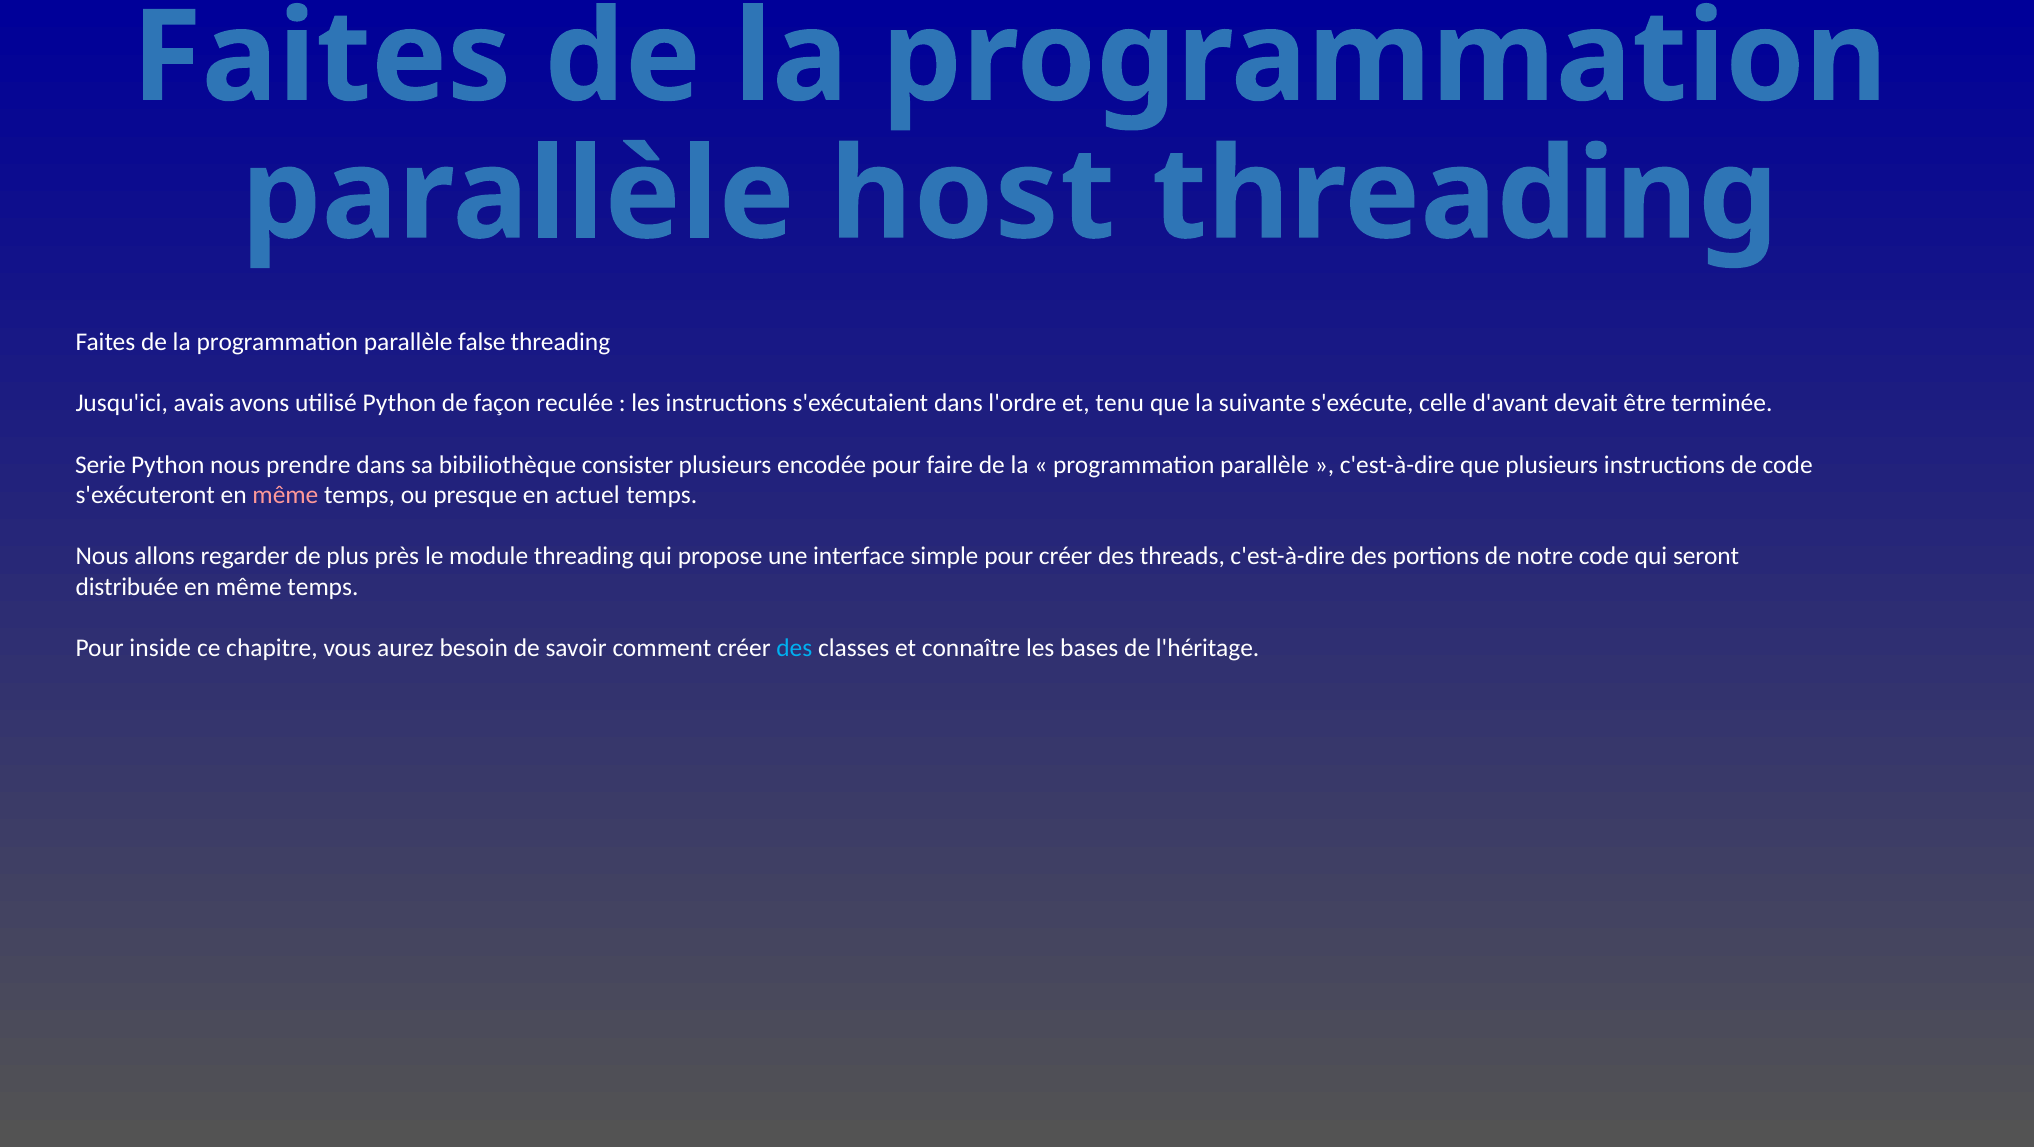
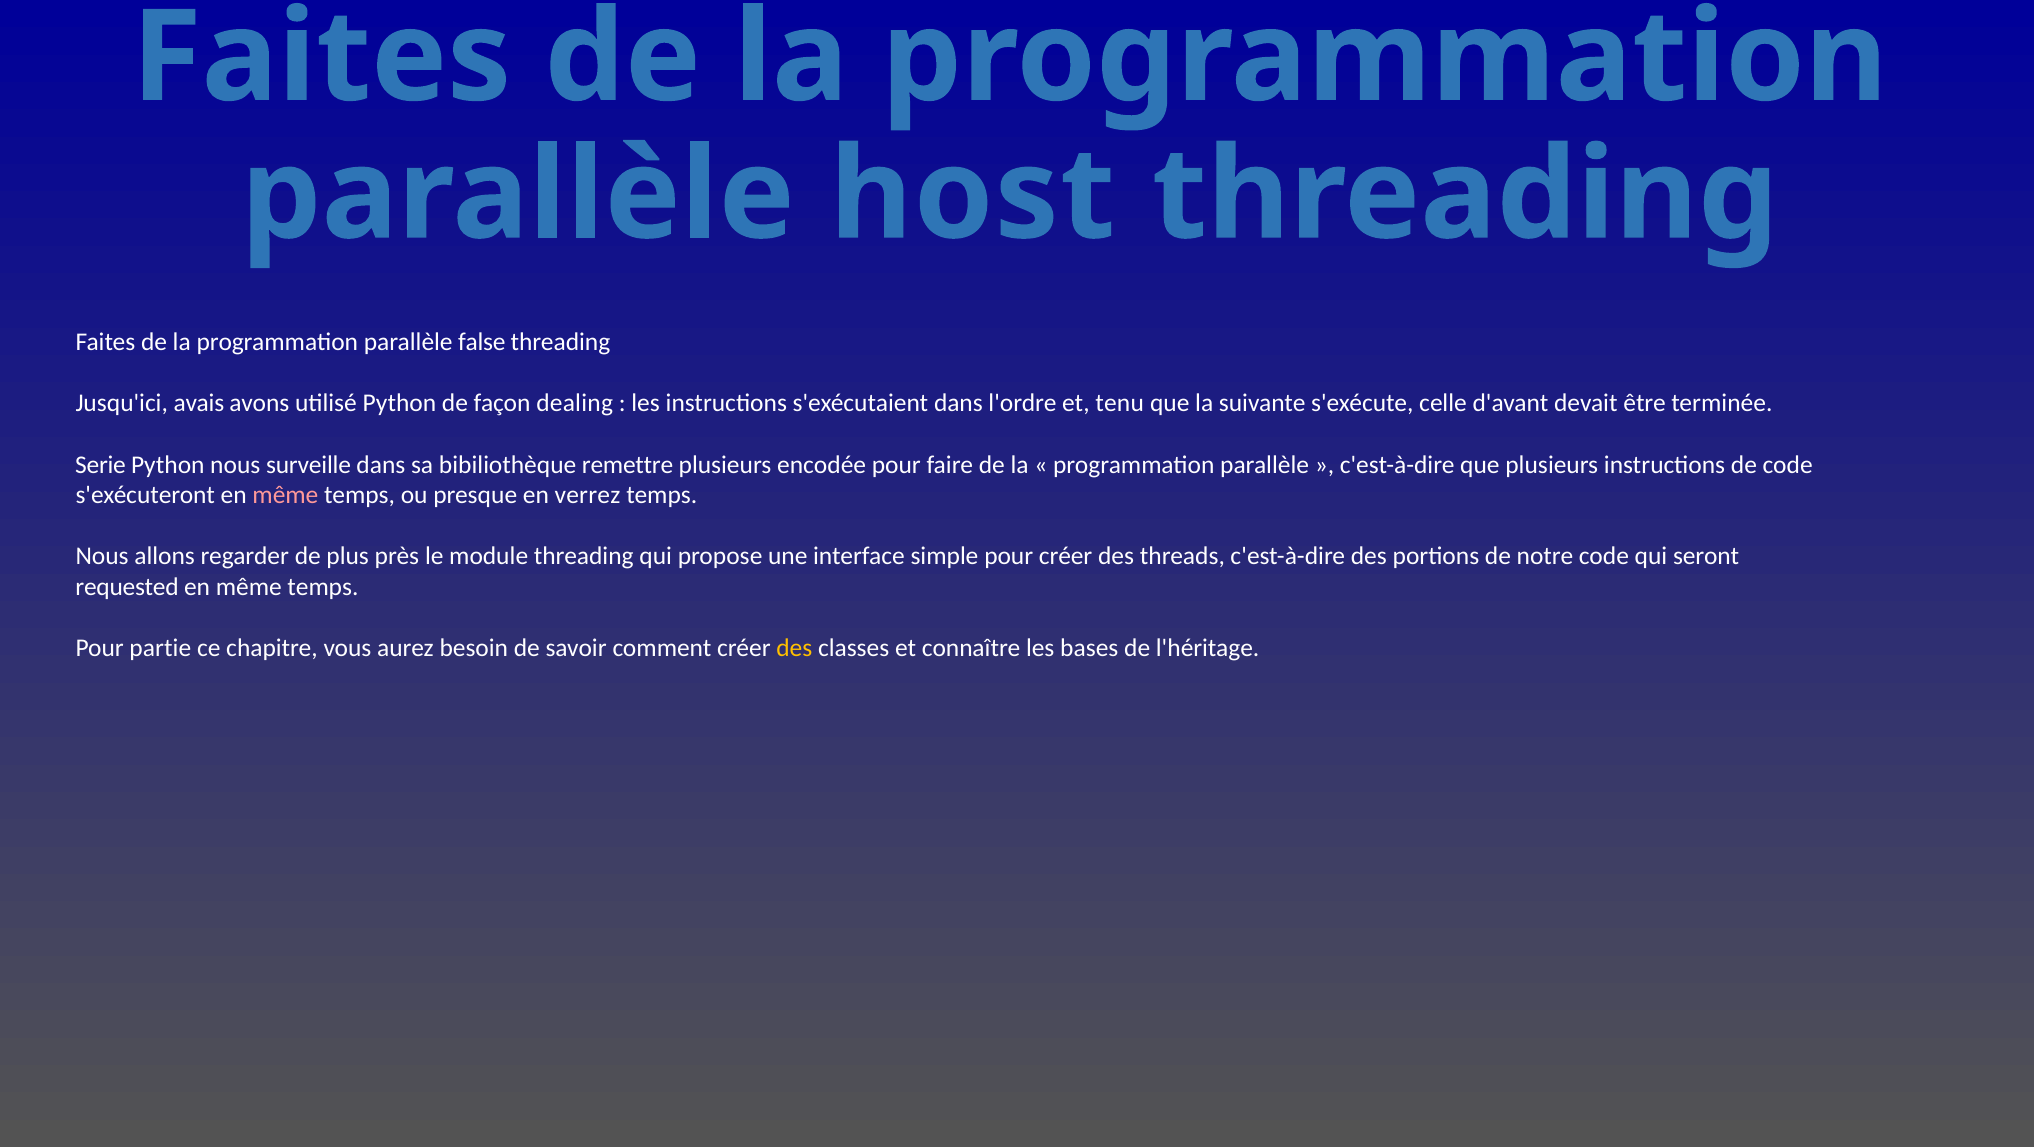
reculée: reculée -> dealing (575, 403)
prendre: prendre -> surveille (308, 465)
consister: consister -> remettre (628, 465)
actuel: actuel -> verrez (587, 495)
distribuée: distribuée -> requested (127, 587)
inside: inside -> partie (160, 648)
des colour: light blue -> yellow (794, 648)
